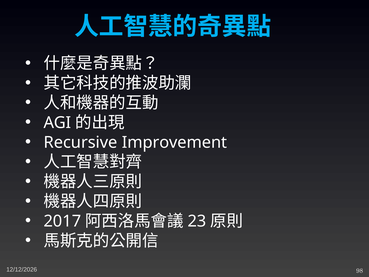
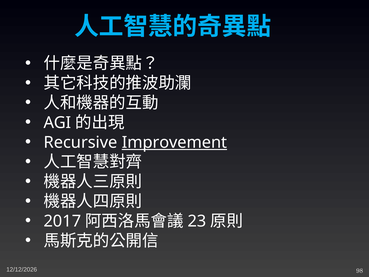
Improvement underline: none -> present (174, 142)
